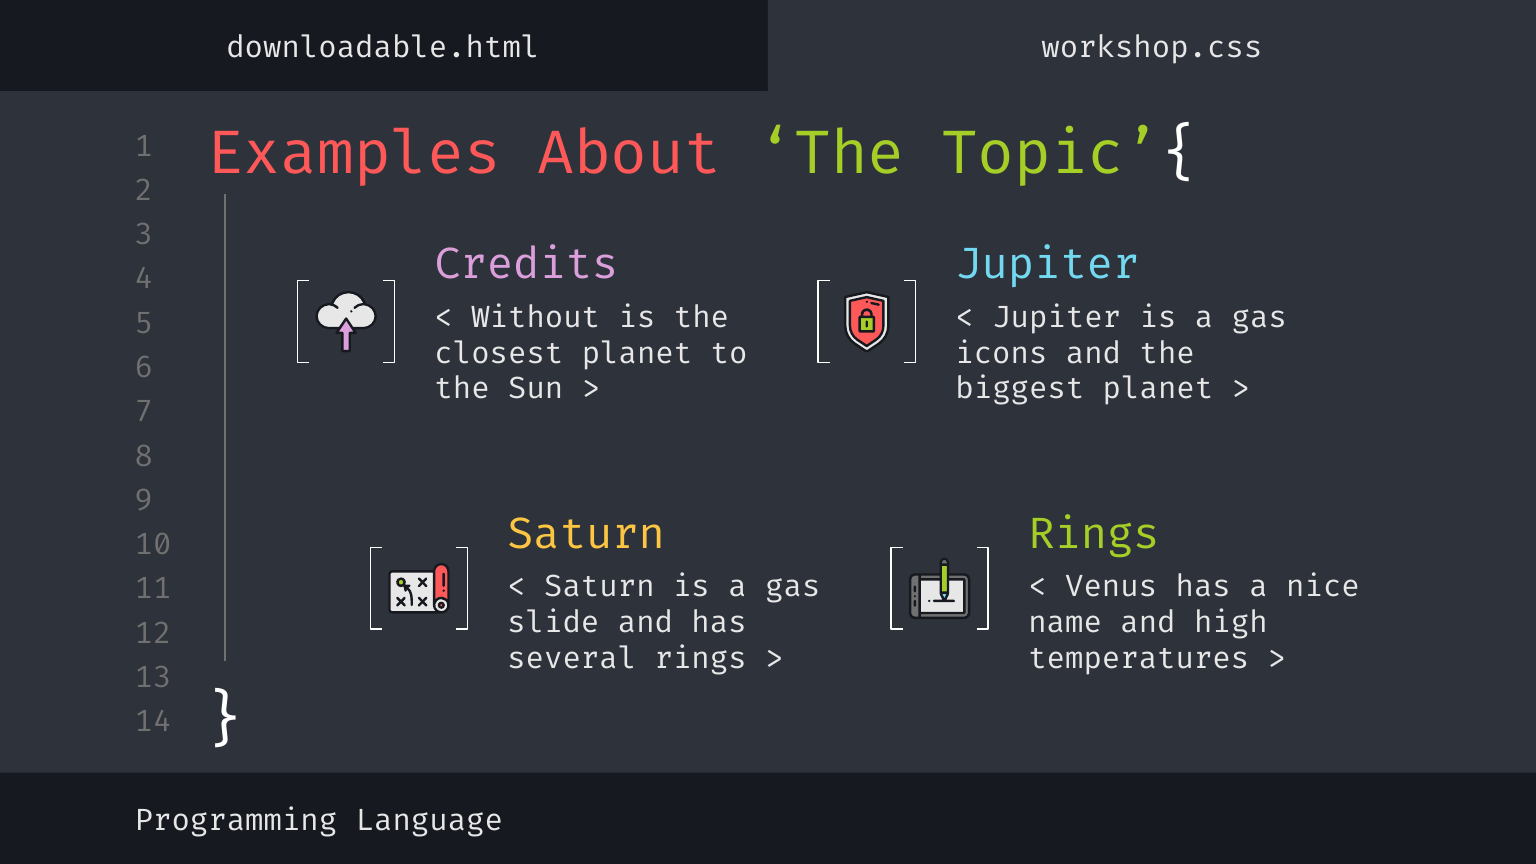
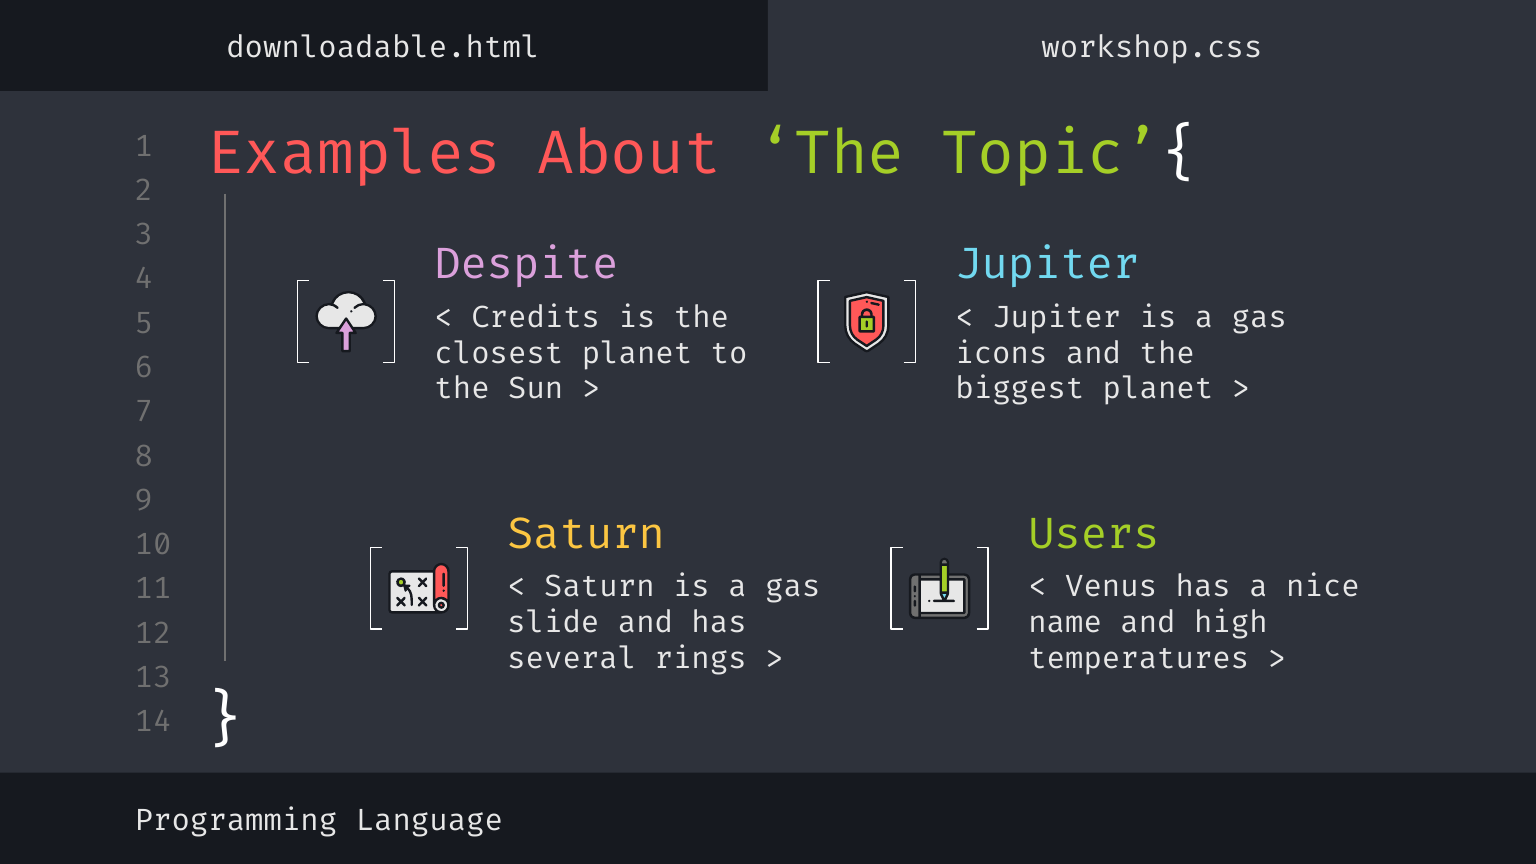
Credits: Credits -> Despite (526, 265)
Without: Without -> Credits (536, 317)
Saturn Rings: Rings -> Users (1094, 534)
